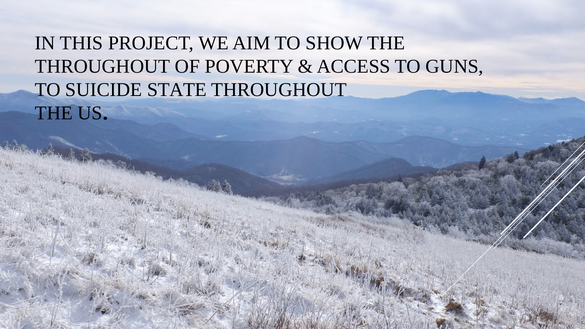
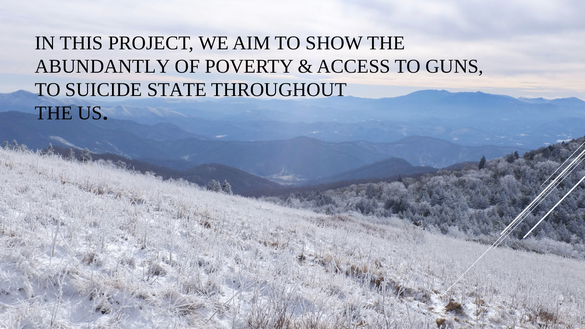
THROUGHOUT: THROUGHOUT -> ABUNDANTLY (102, 66)
